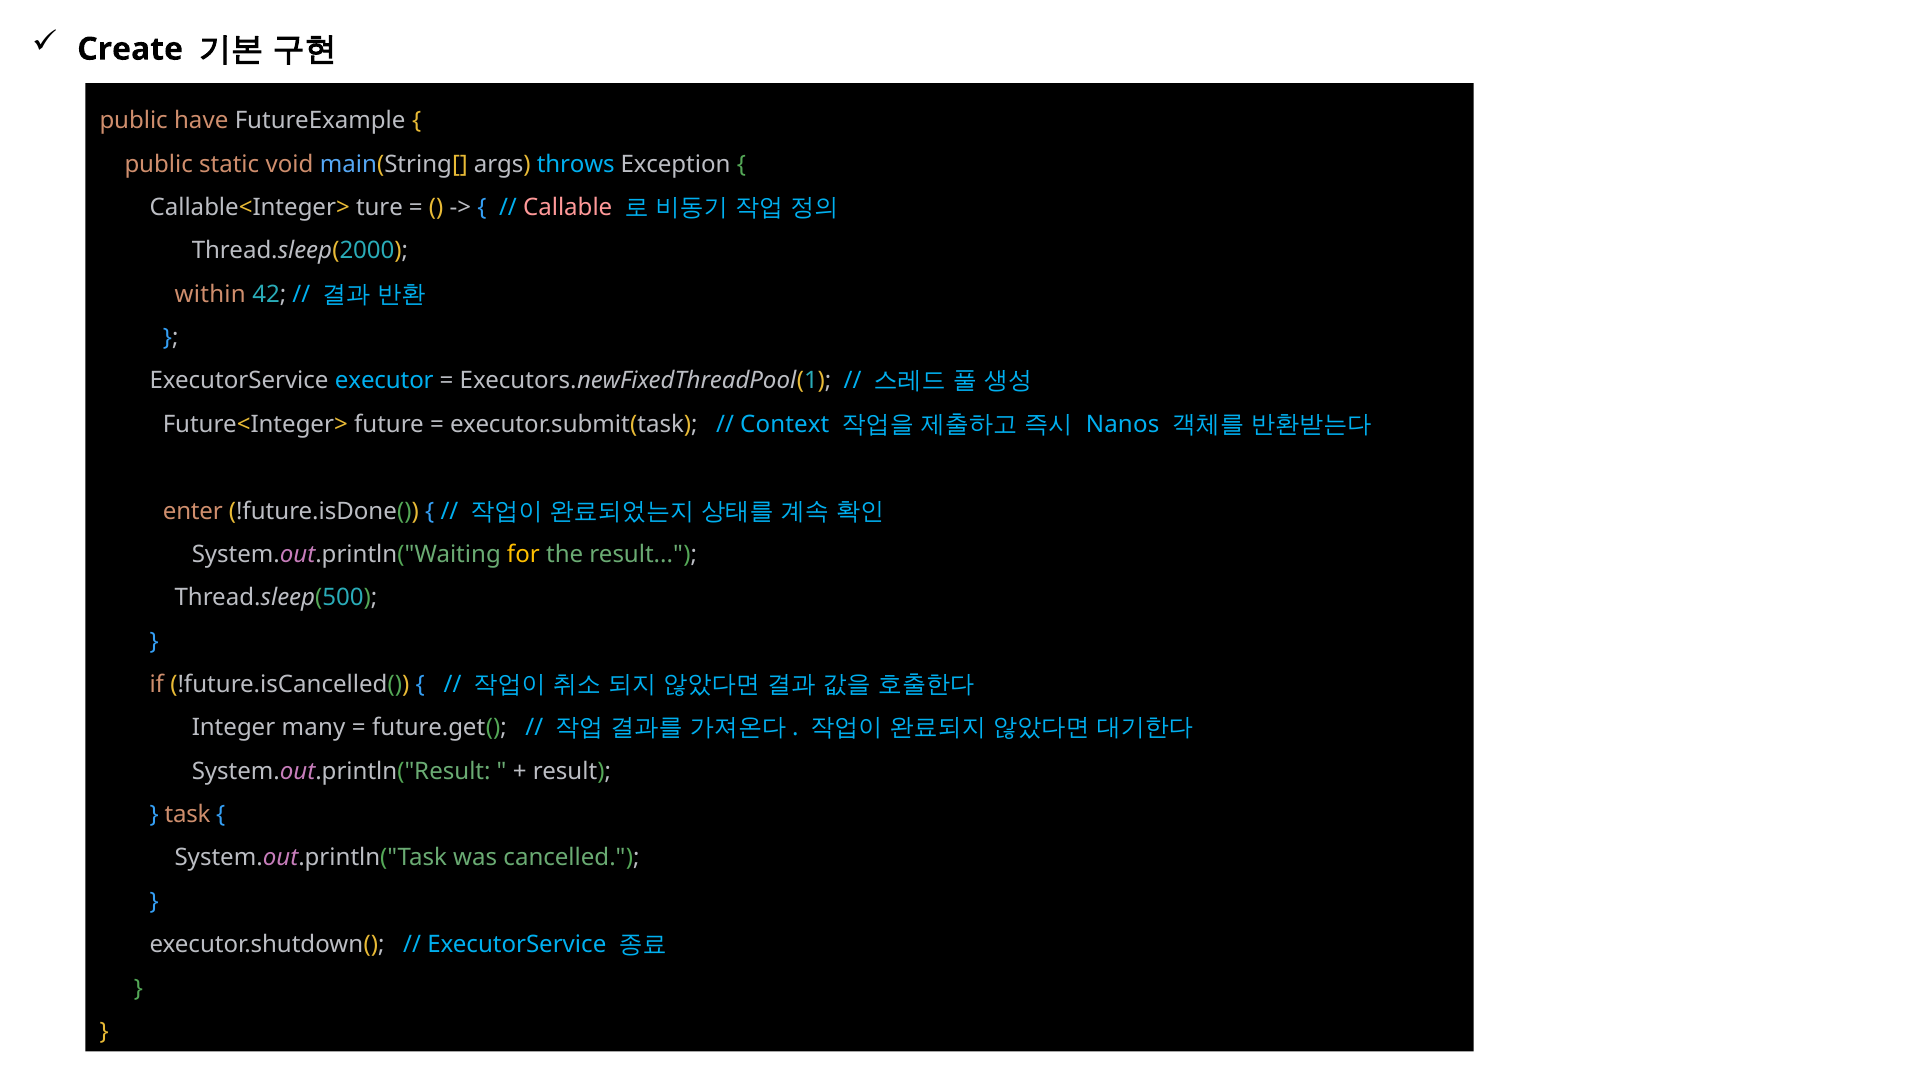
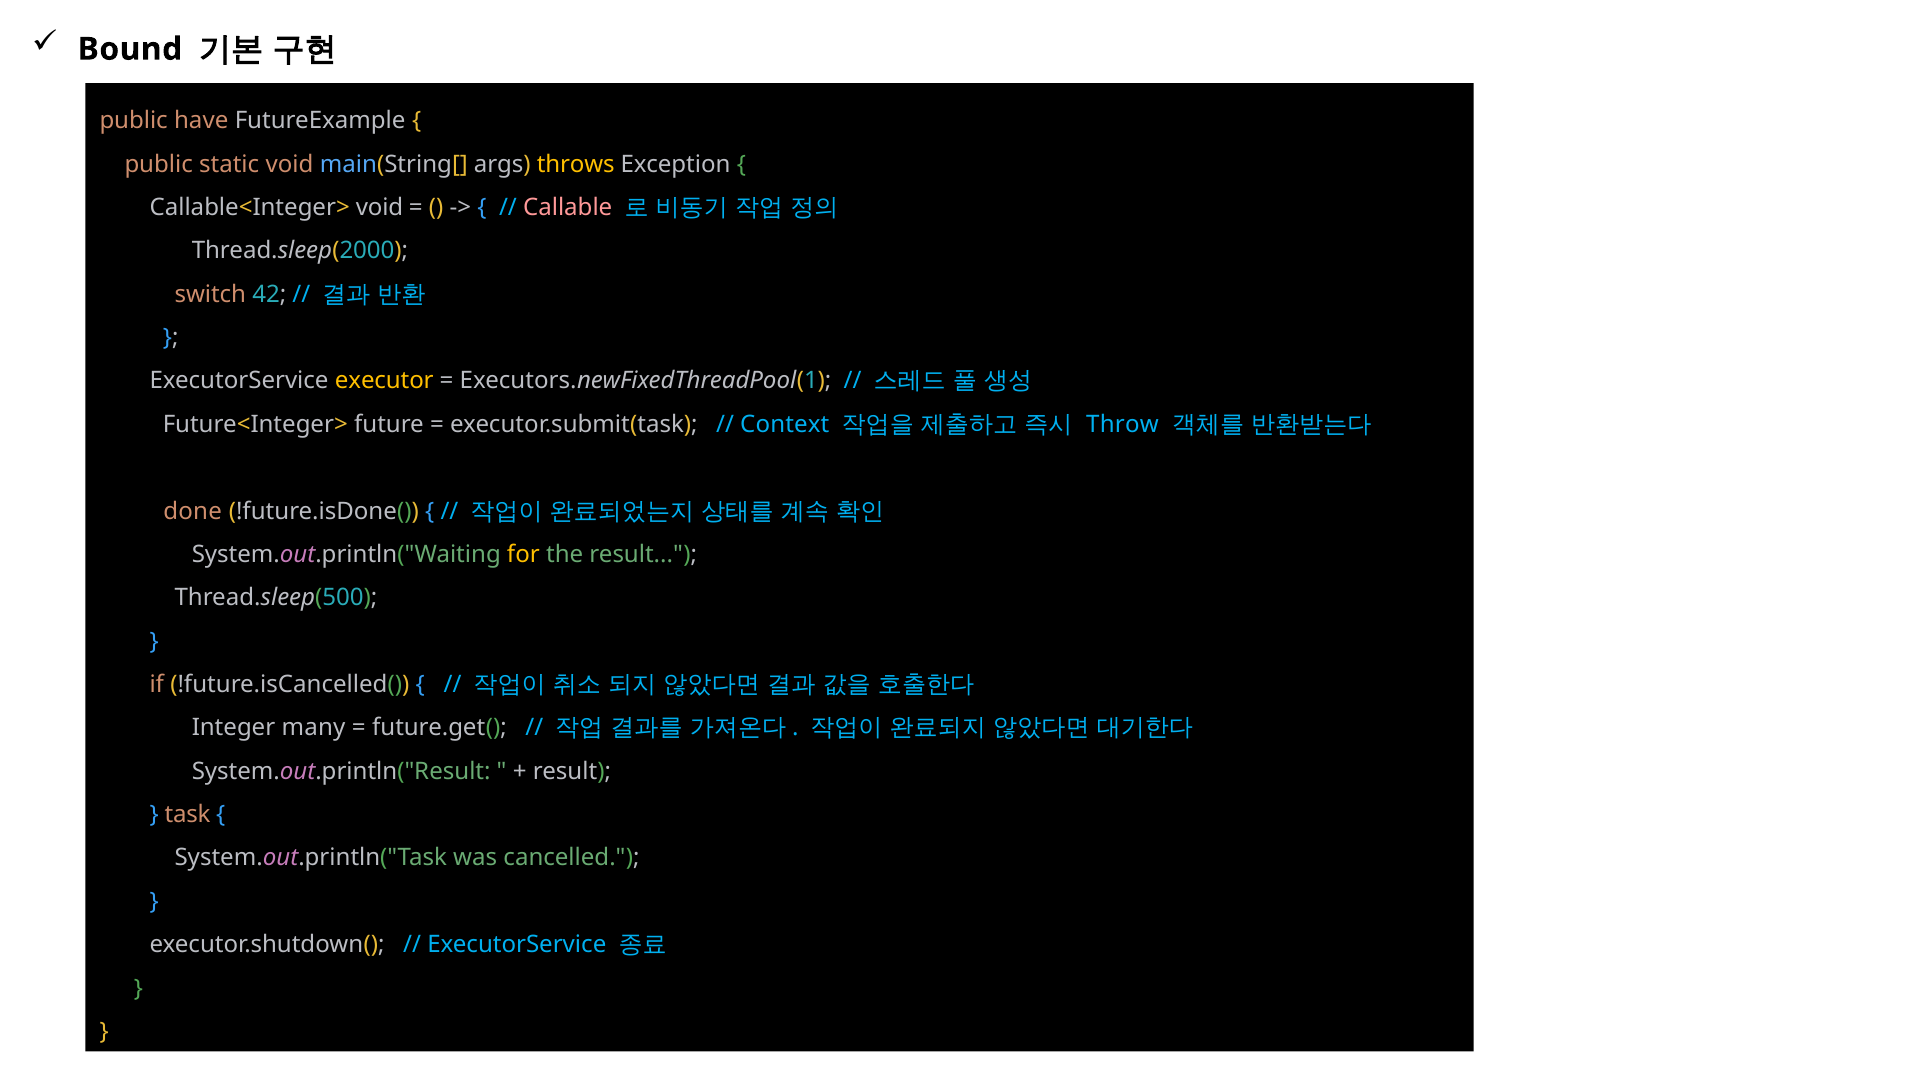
Create: Create -> Bound (130, 49)
throws colour: light blue -> yellow (576, 164)
Callable<Integer> ture: ture -> void (380, 208)
within: within -> switch (210, 294)
executor colour: light blue -> yellow (384, 381)
Nanos: Nanos -> Throw (1123, 425)
enter: enter -> done (193, 511)
